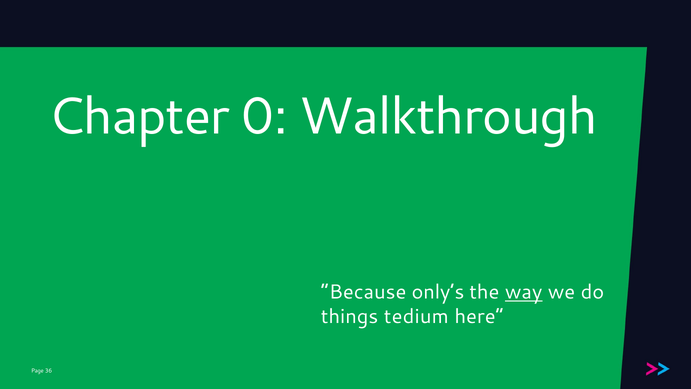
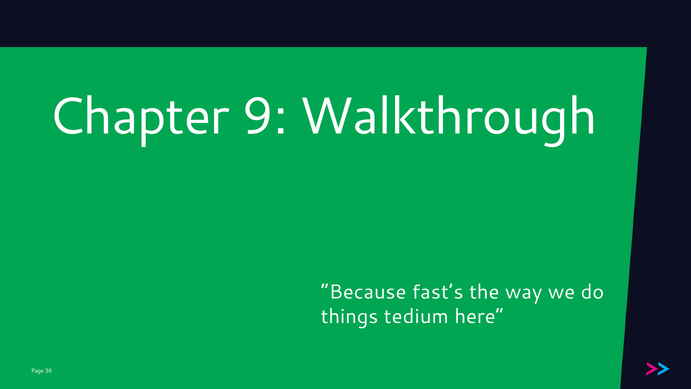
0: 0 -> 9 (265, 117)
only’s: only’s -> fast’s (438, 292)
way underline: present -> none (524, 292)
